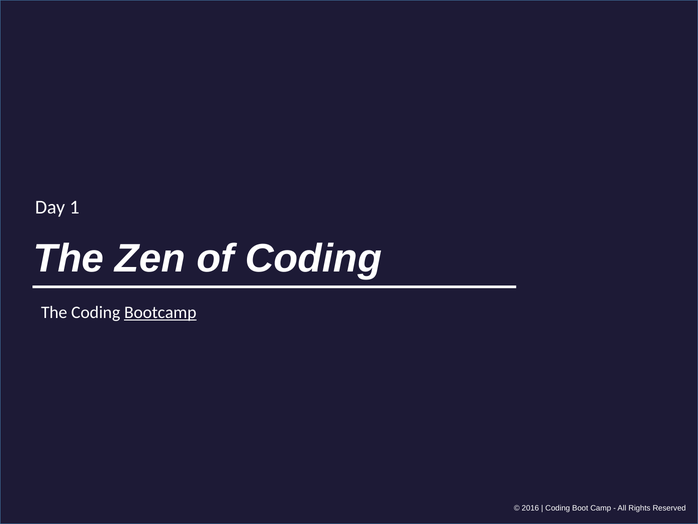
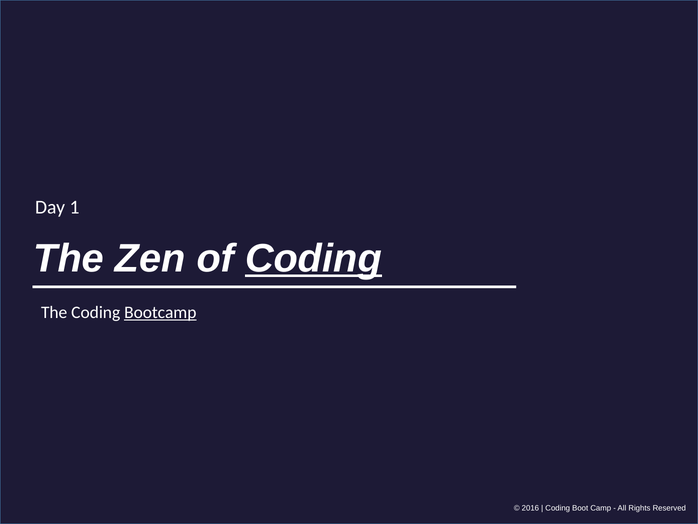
Coding underline: none -> present (313, 258)
